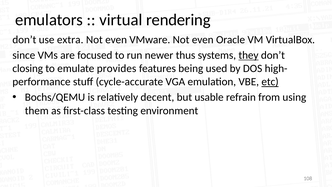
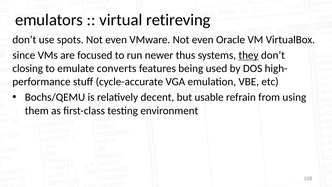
rendering: rendering -> retireving (178, 20)
extra: extra -> spots (70, 40)
provides: provides -> converts (117, 68)
etc underline: present -> none (270, 82)
